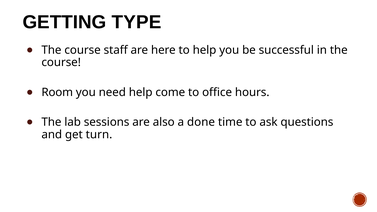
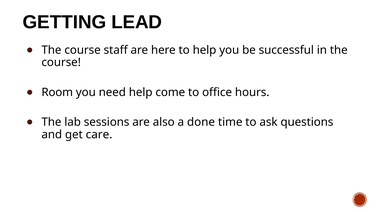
TYPE: TYPE -> LEAD (137, 22)
turn: turn -> care (99, 135)
